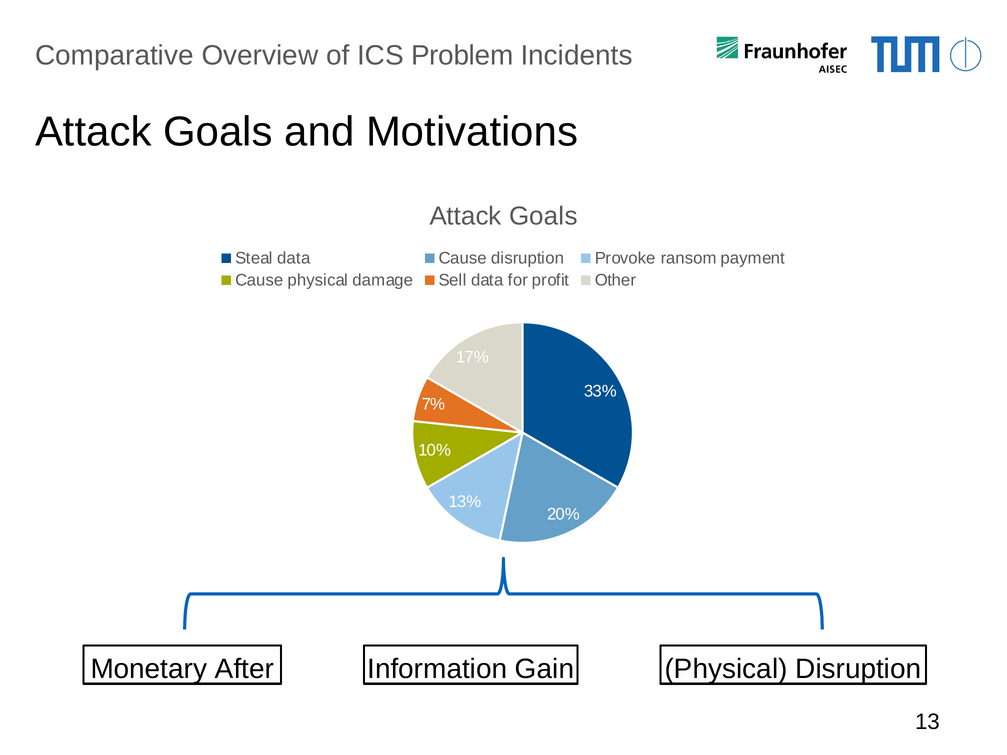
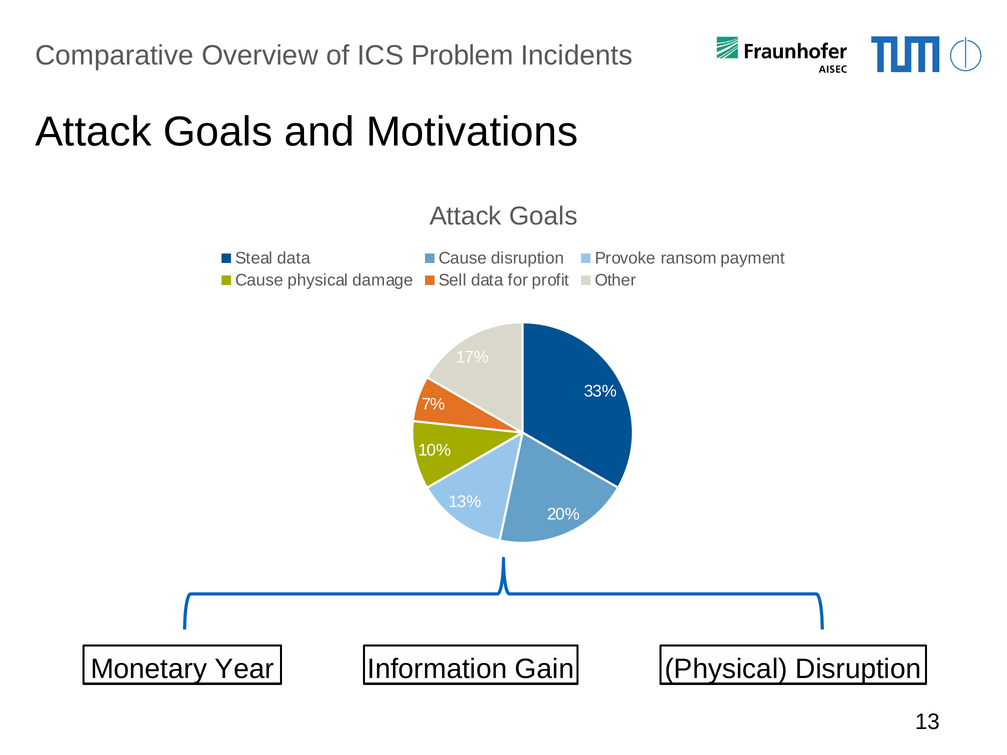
After: After -> Year (245, 669)
